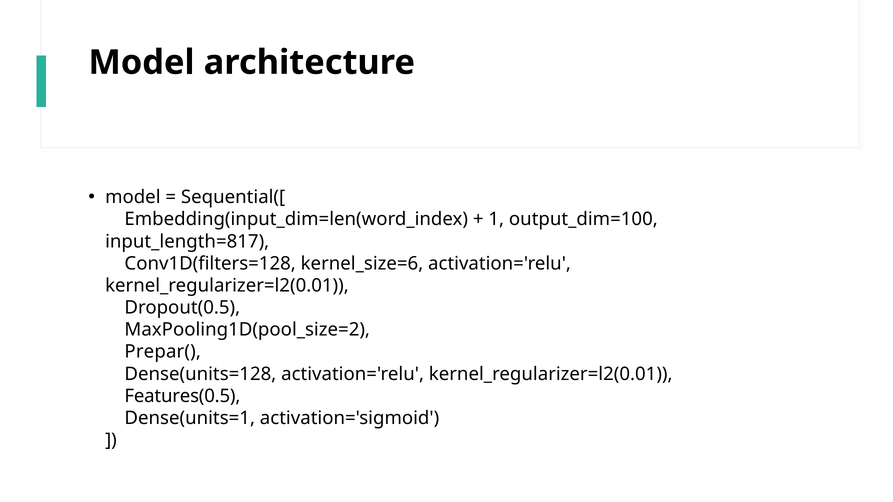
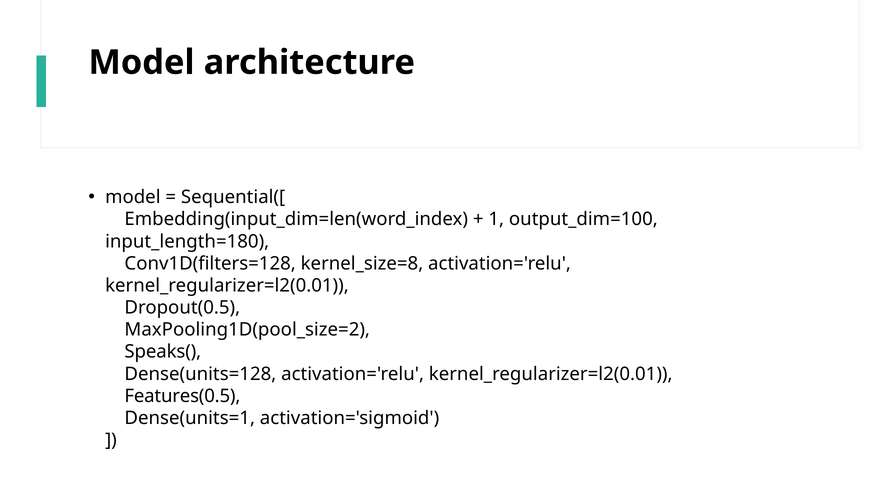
input_length=817: input_length=817 -> input_length=180 (187, 242)
kernel_size=6: kernel_size=6 -> kernel_size=8 (362, 264)
Prepar(: Prepar( -> Speaks( (163, 352)
